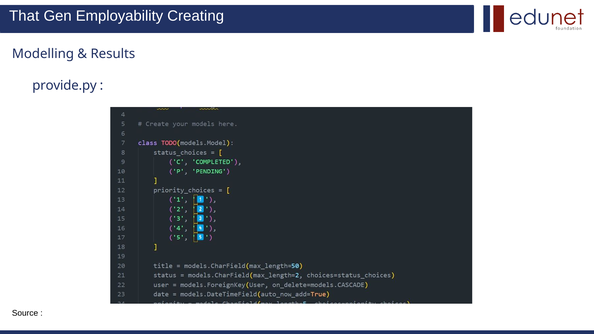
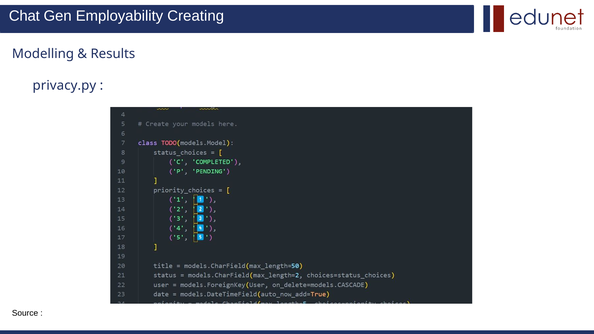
That: That -> Chat (24, 16)
provide.py: provide.py -> privacy.py (64, 86)
